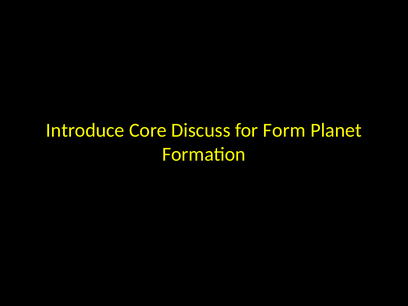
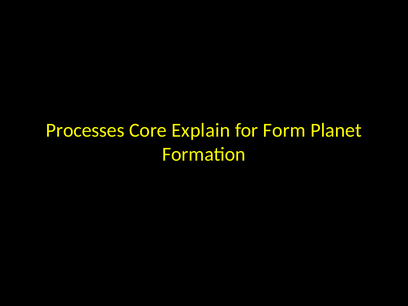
Introduce: Introduce -> Processes (85, 130)
Discuss: Discuss -> Explain (201, 130)
